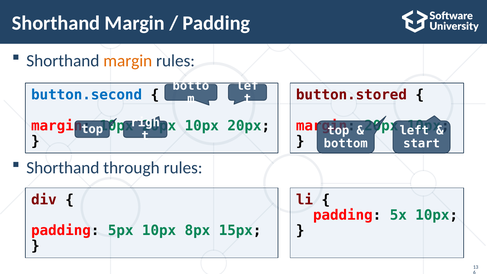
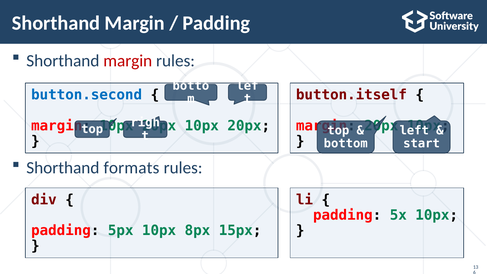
margin colour: orange -> red (128, 61)
button.stored: button.stored -> button.itself (351, 95)
through: through -> formats (131, 168)
